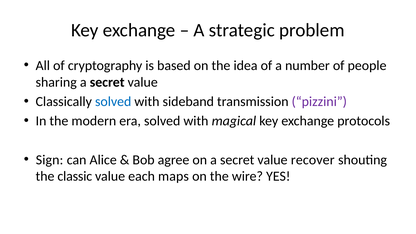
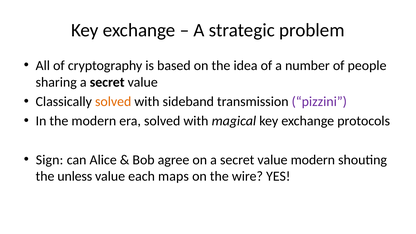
solved colour: blue -> orange (113, 102)
value recover: recover -> modern (313, 160)
classic: classic -> unless (75, 176)
